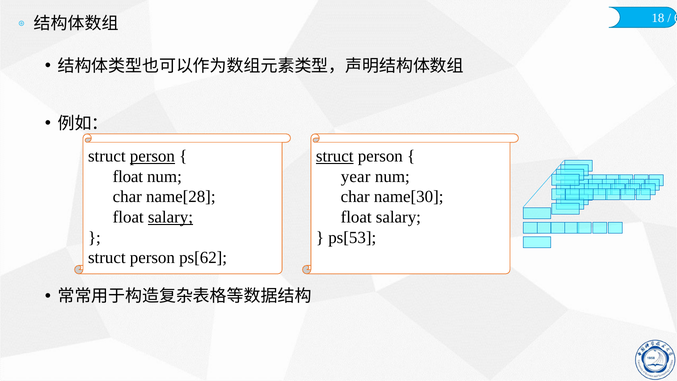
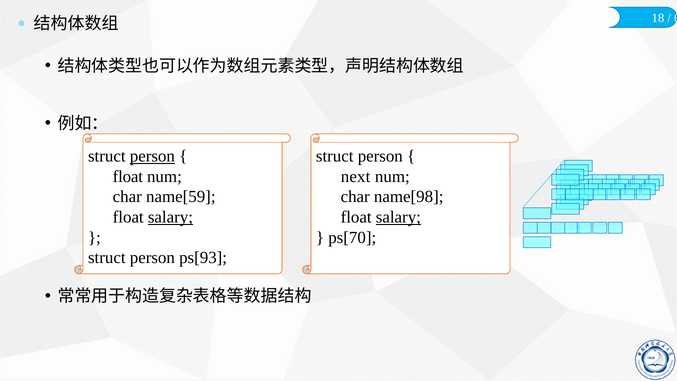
struct underline: present -> none (335, 156)
year: year -> next (356, 176)
name[28: name[28 -> name[59 (181, 197)
name[30: name[30 -> name[98 (409, 197)
salary underline: none -> present (398, 217)
ps[53: ps[53 -> ps[70 (352, 237)
ps[62: ps[62 -> ps[93 (203, 258)
